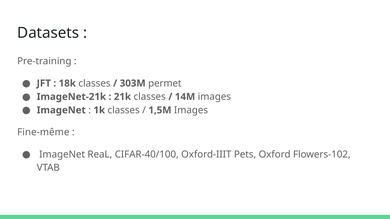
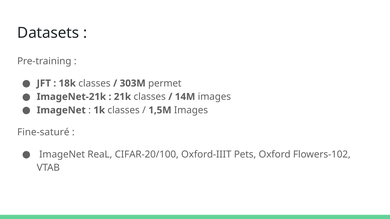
Fine-même: Fine-même -> Fine-saturé (43, 132)
CIFAR-40/100: CIFAR-40/100 -> CIFAR-20/100 (147, 155)
